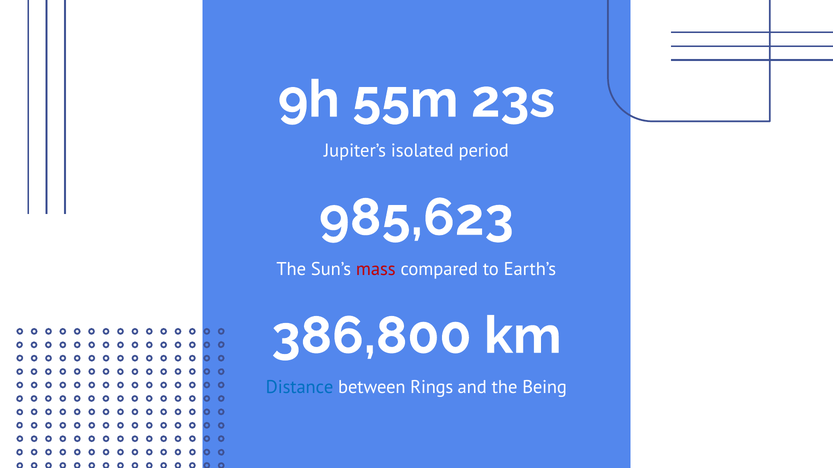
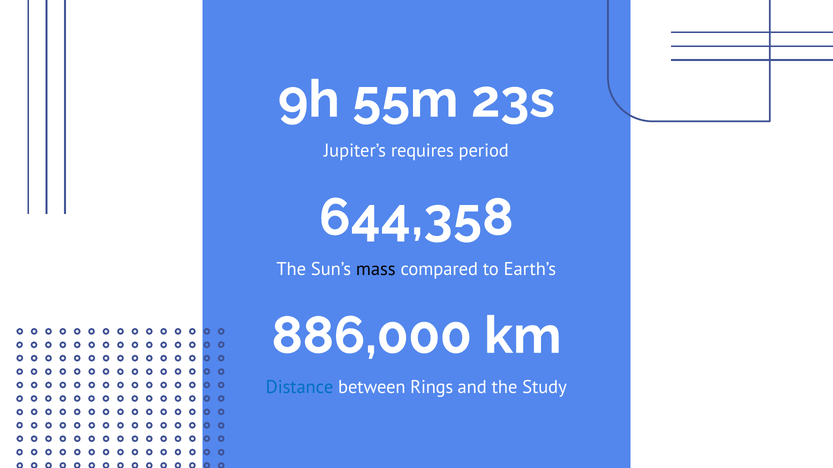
isolated: isolated -> requires (422, 151)
985,623: 985,623 -> 644,358 (416, 218)
mass colour: red -> black (376, 269)
386,800: 386,800 -> 886,000 (372, 336)
Being: Being -> Study (545, 388)
